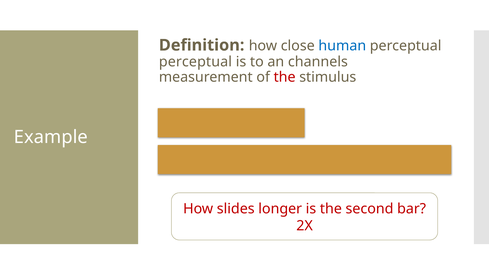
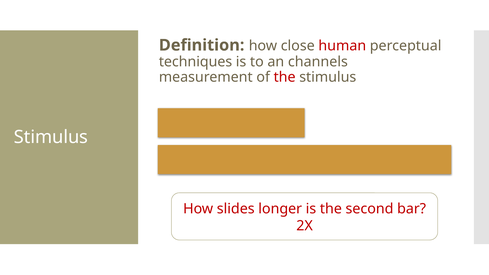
human colour: blue -> red (342, 46)
perceptual: perceptual -> techniques (196, 62)
Example: Example -> Stimulus (51, 137)
